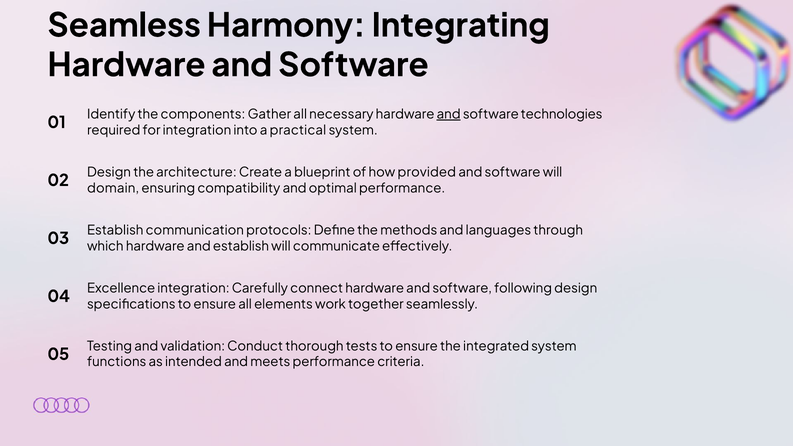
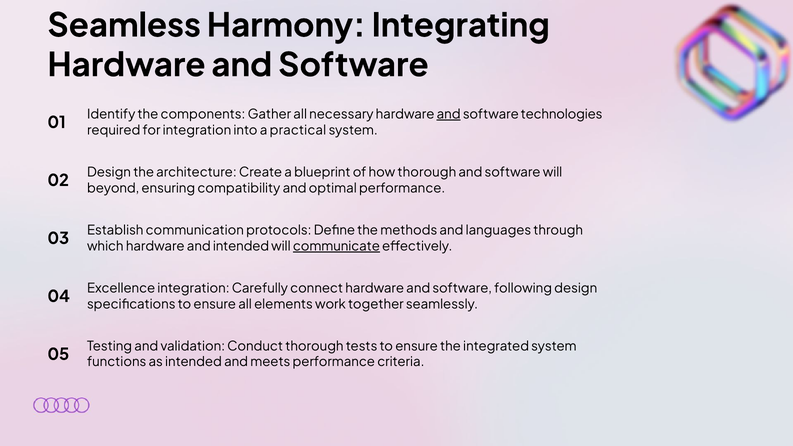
how provided: provided -> thorough (427, 172)
domain: domain -> beyond (113, 188)
and establish: establish -> intended (241, 246)
communicate underline: none -> present (336, 246)
